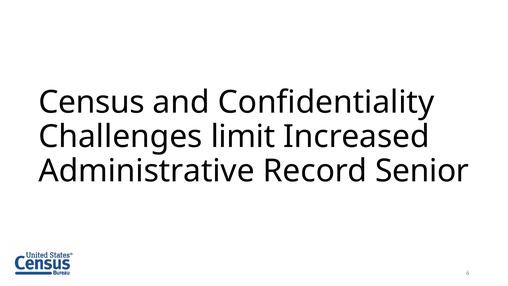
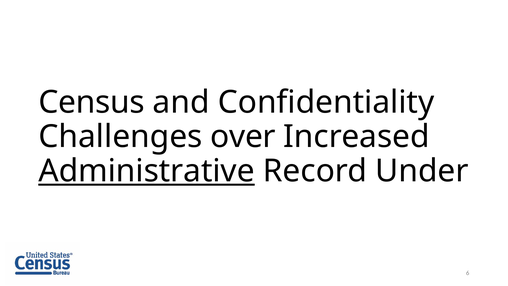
limit: limit -> over (243, 137)
Administrative underline: none -> present (147, 171)
Senior: Senior -> Under (422, 171)
